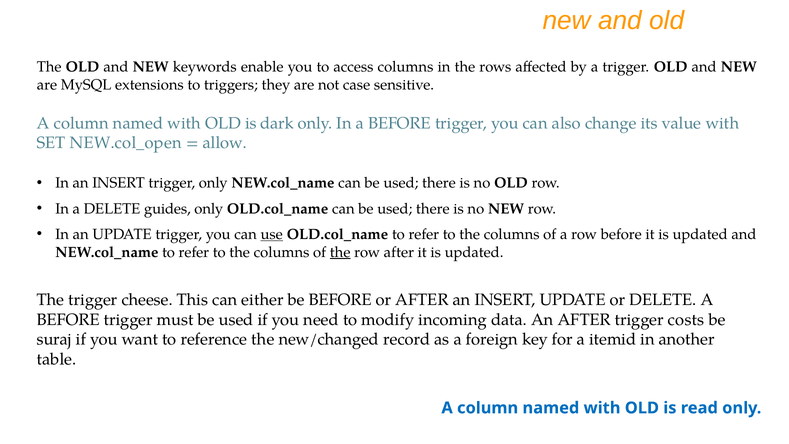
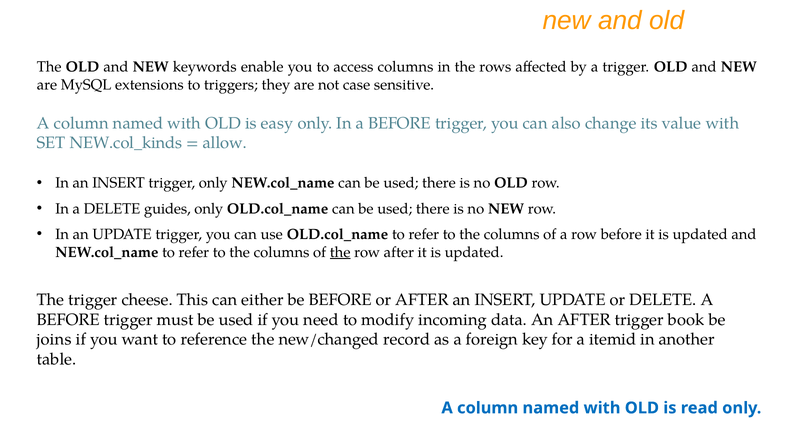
dark: dark -> easy (277, 123)
NEW.col_open: NEW.col_open -> NEW.col_kinds (126, 143)
use underline: present -> none (272, 234)
costs: costs -> book (686, 320)
suraj: suraj -> joins (54, 339)
